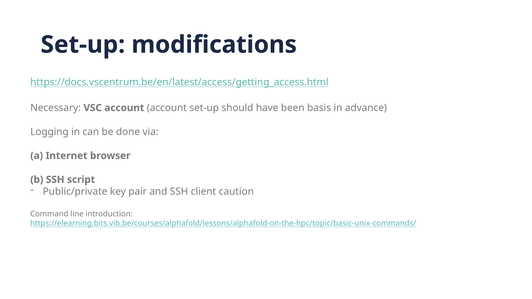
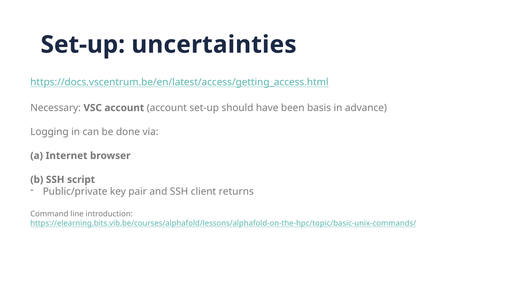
modifications: modifications -> uncertainties (214, 45)
caution: caution -> returns (236, 192)
